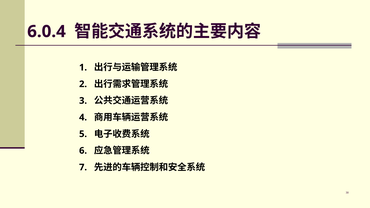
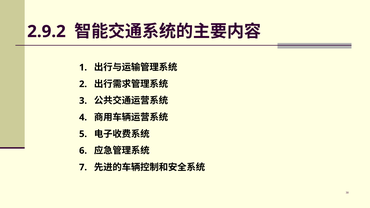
6.0.4: 6.0.4 -> 2.9.2 (46, 32)
